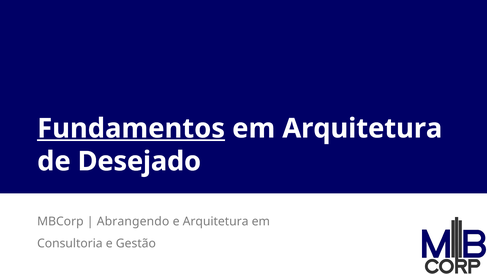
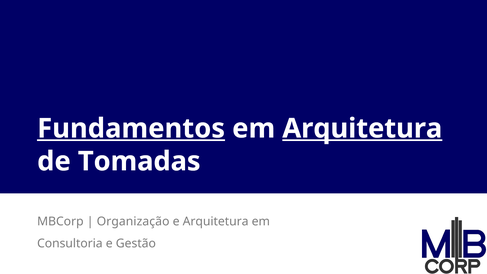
Arquitetura underline: none -> present (362, 128)
Desejado: Desejado -> Tomadas (139, 161)
Abrangendo: Abrangendo -> Organização (133, 221)
